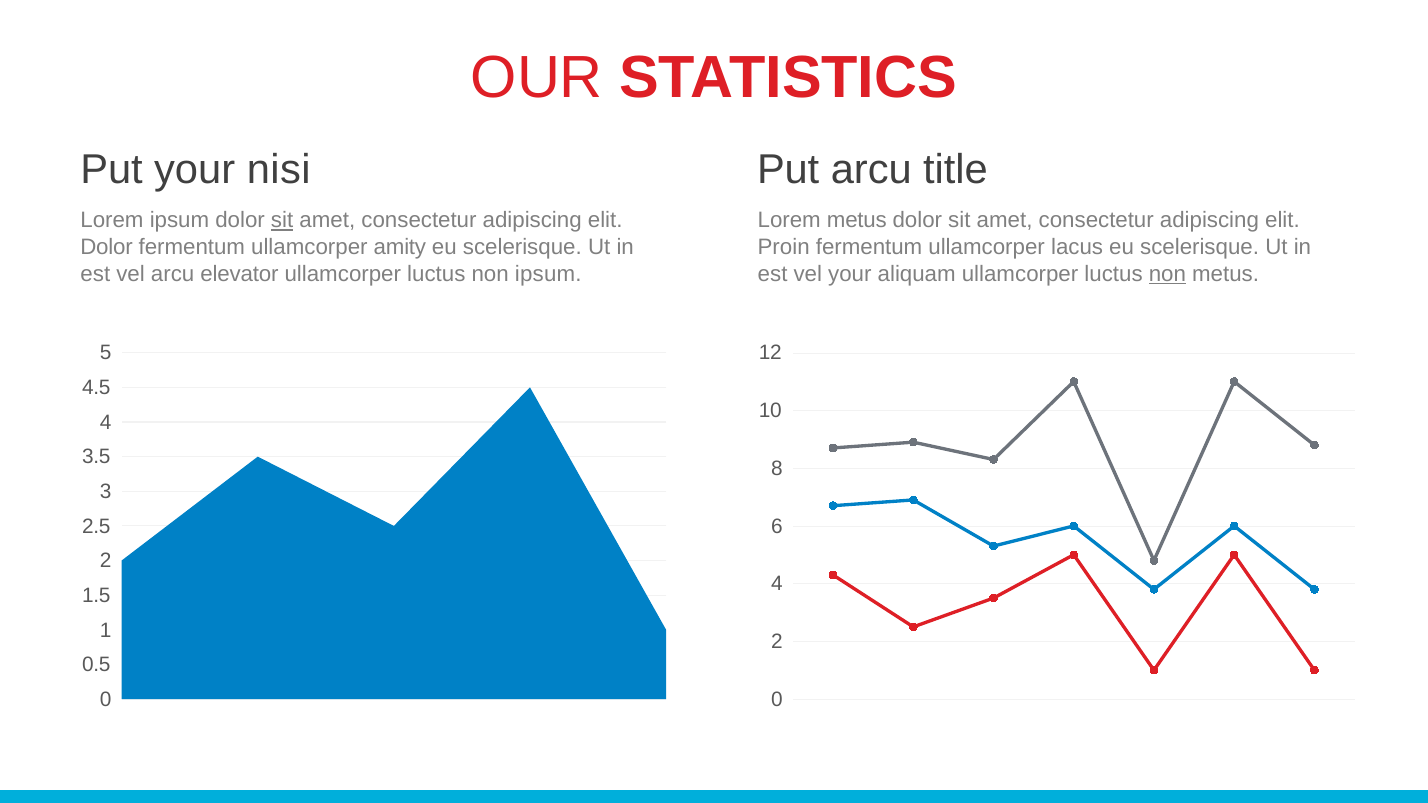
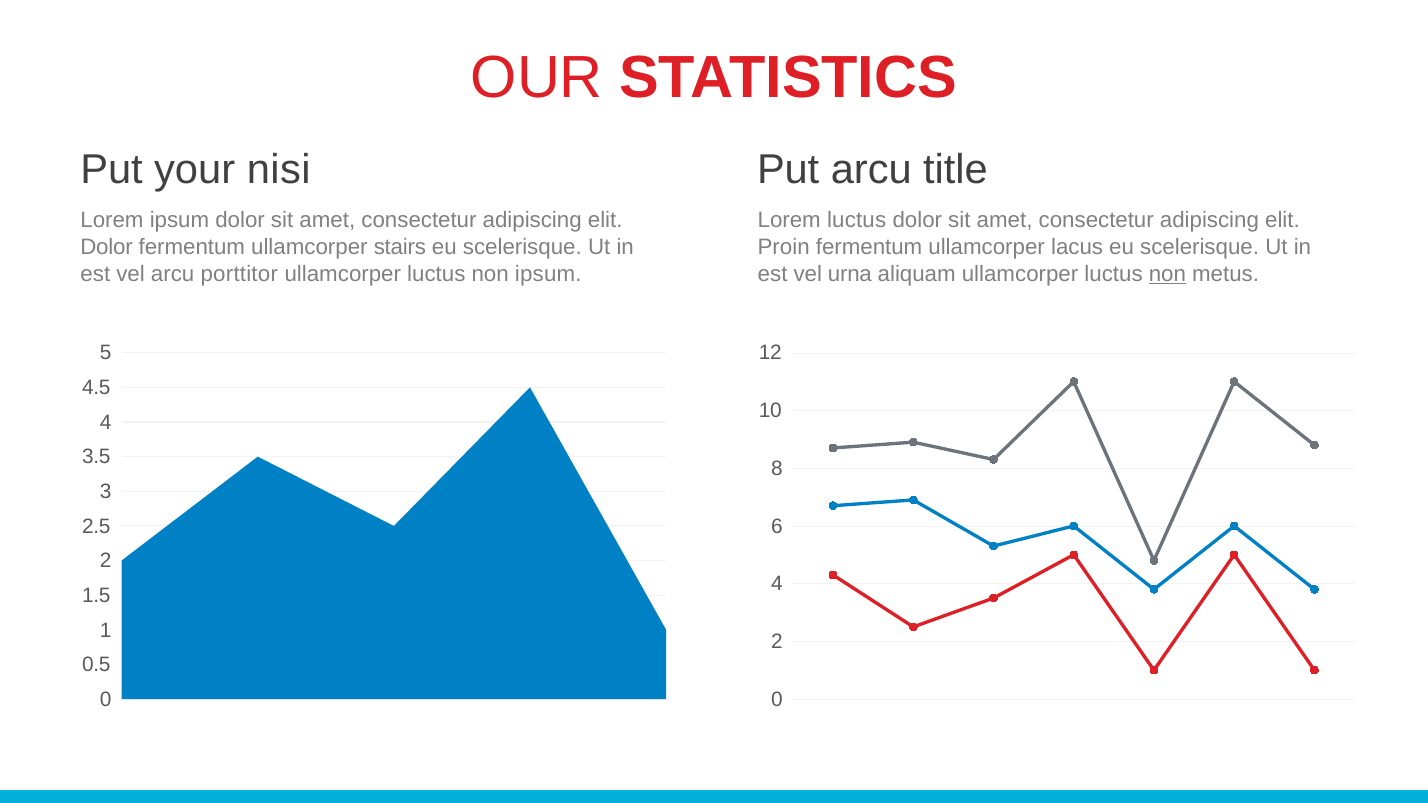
sit underline: present -> none (282, 221)
Lorem metus: metus -> luctus (857, 221)
amity: amity -> stairs (400, 247)
elevator: elevator -> porttitor (239, 274)
vel your: your -> urna (850, 274)
